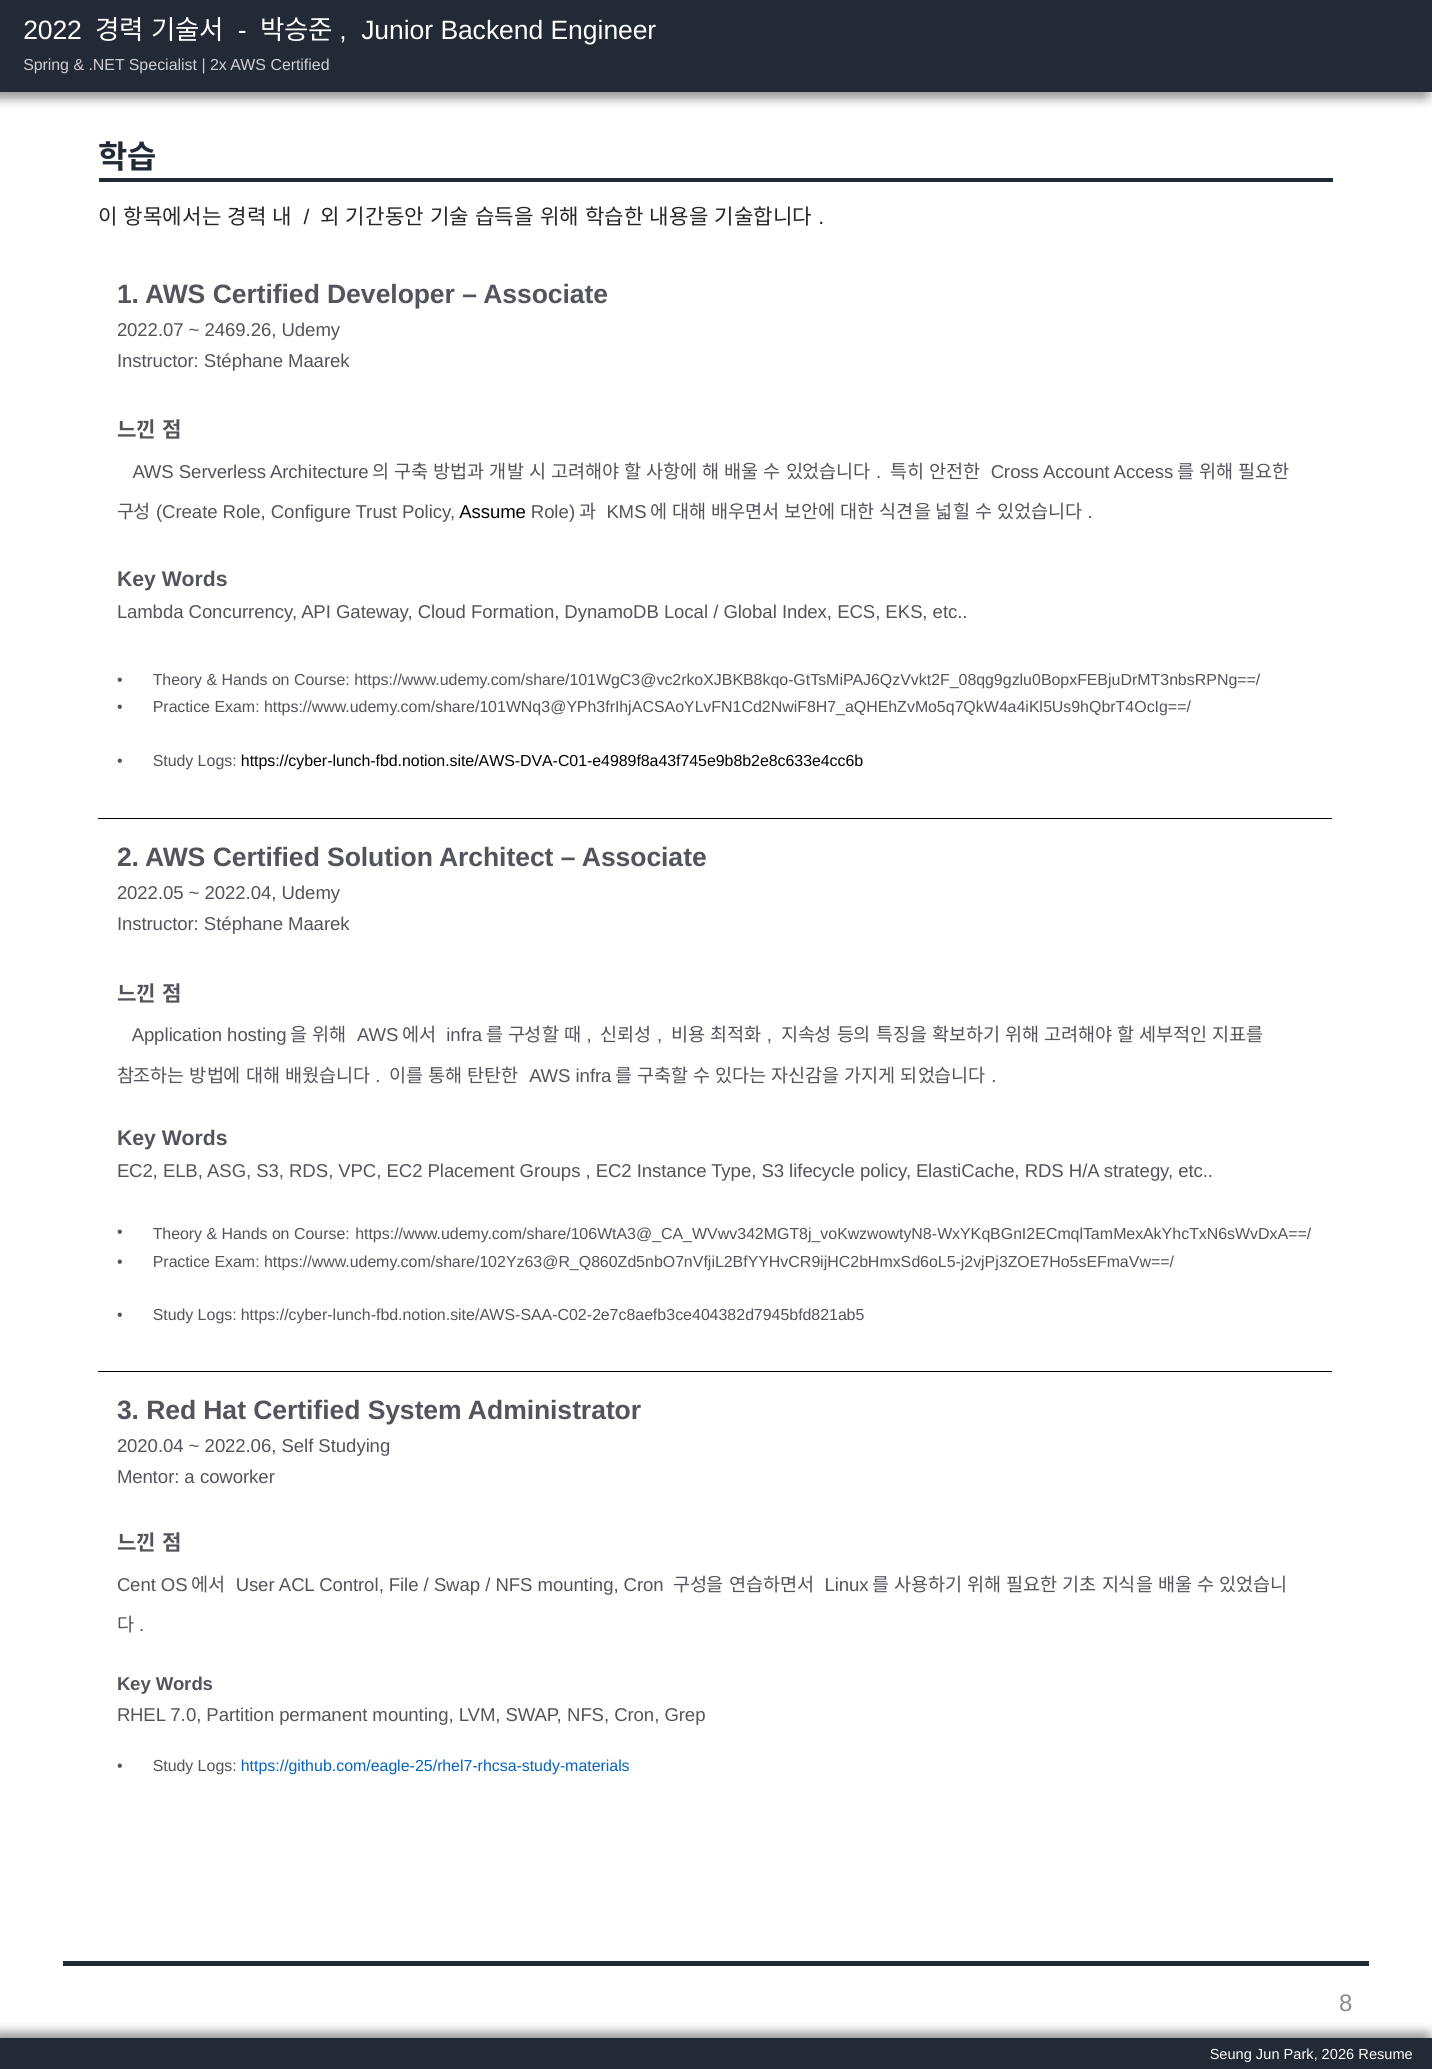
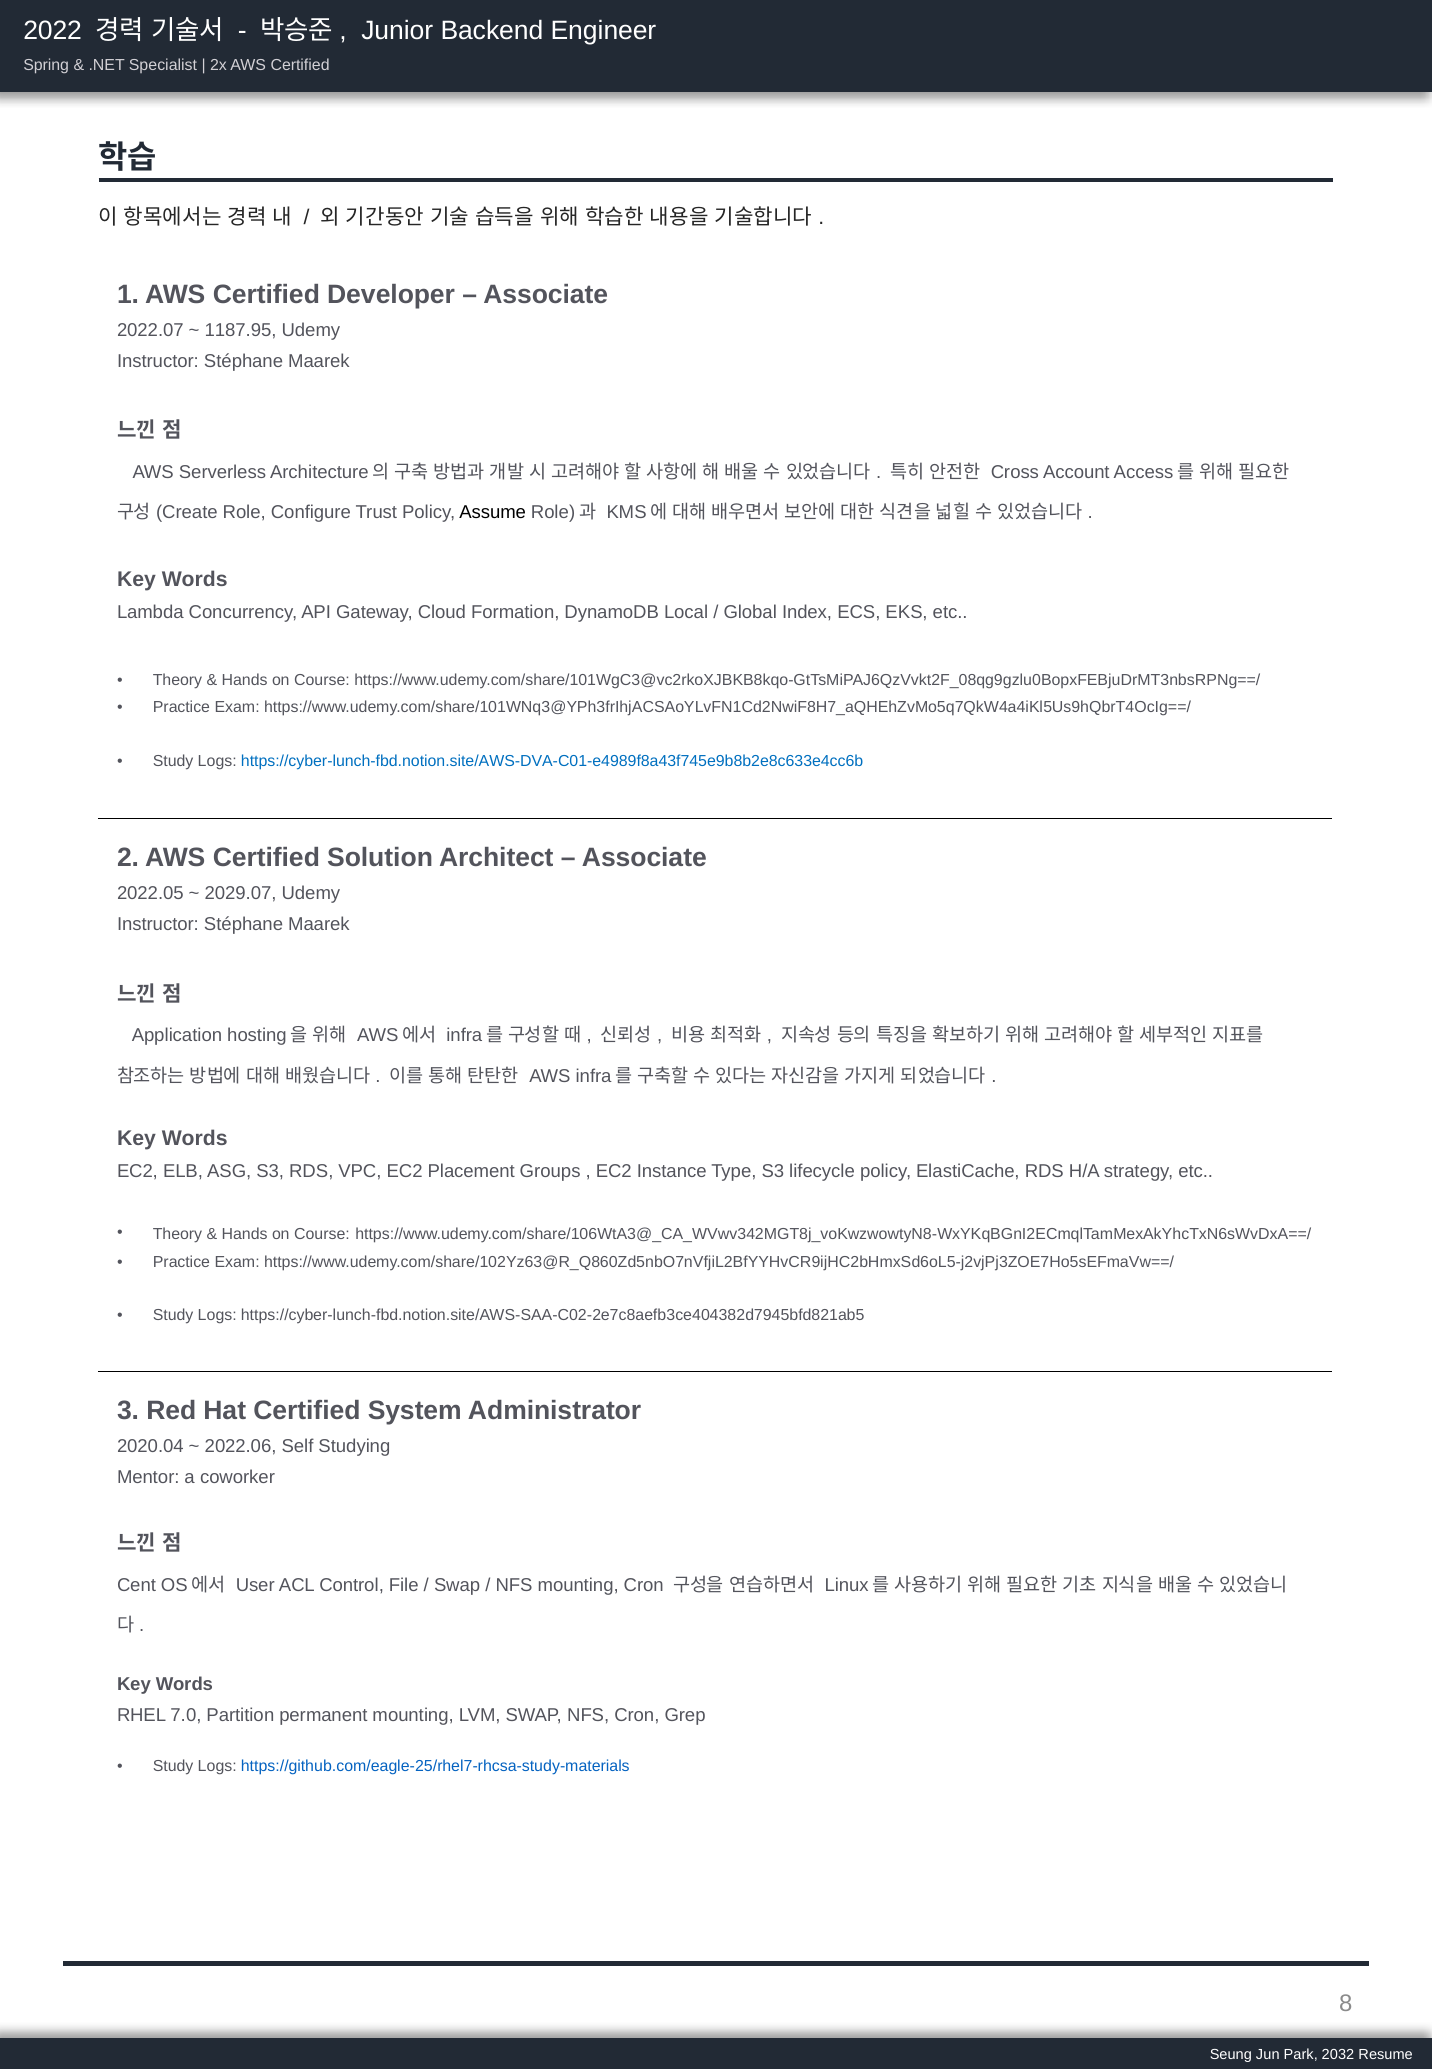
2469.26: 2469.26 -> 1187.95 (241, 330)
https://cyber-lunch-fbd.notion.site/AWS-DVA-C01-e4989f8a43f745e9b8b2e8c633e4cc6b colour: black -> blue (552, 761)
2022.04: 2022.04 -> 2029.07 (241, 893)
2026: 2026 -> 2032 (1338, 2055)
